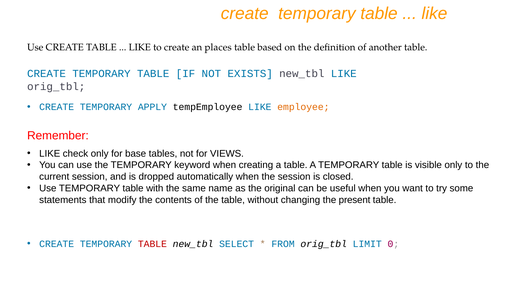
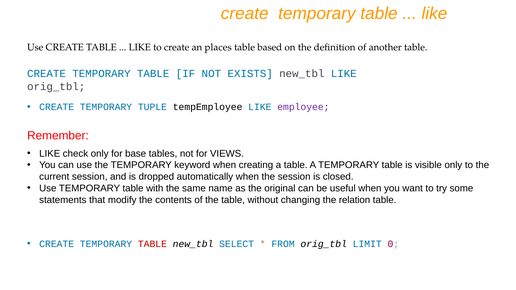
APPLY: APPLY -> TUPLE (152, 107)
employee colour: orange -> purple (303, 107)
present: present -> relation (355, 200)
